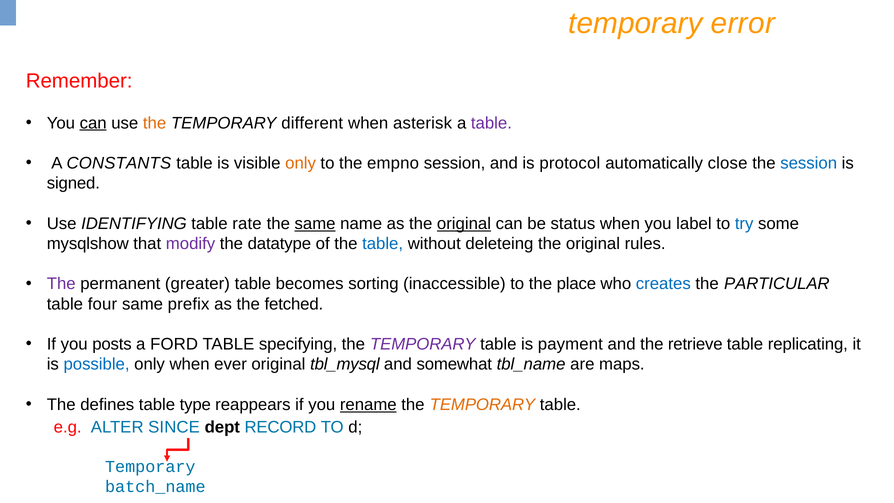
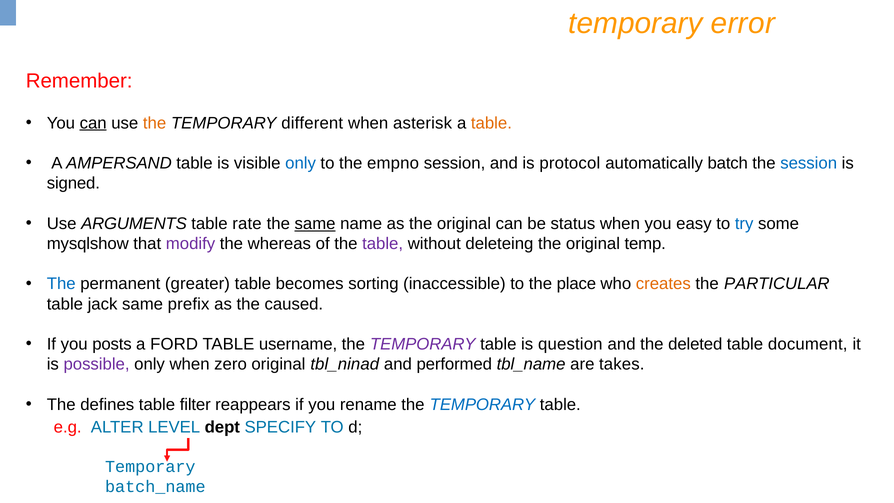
table colour: purple -> orange (491, 123)
CONSTANTS: CONSTANTS -> AMPERSAND (119, 163)
only colour: orange -> blue (301, 163)
close: close -> batch (728, 163)
IDENTIFYING: IDENTIFYING -> ARGUMENTS (134, 224)
original underline: present -> none (464, 224)
label: label -> easy (694, 224)
datatype: datatype -> whereas (279, 244)
table colour: blue -> purple (383, 244)
rules: rules -> temp (645, 244)
The colour: purple -> blue (61, 284)
creates colour: blue -> orange (663, 284)
four: four -> jack (103, 304)
fetched: fetched -> caused (294, 304)
specifying: specifying -> username (298, 344)
payment: payment -> question (570, 344)
retrieve: retrieve -> deleted (695, 344)
replicating: replicating -> document (808, 344)
possible colour: blue -> purple (97, 364)
ever: ever -> zero (231, 364)
tbl_mysql: tbl_mysql -> tbl_ninad (345, 364)
somewhat: somewhat -> performed (454, 364)
maps: maps -> takes (622, 364)
type: type -> filter (195, 405)
rename underline: present -> none (368, 405)
TEMPORARY colour: orange -> blue (483, 405)
SINCE: SINCE -> LEVEL (174, 427)
RECORD: RECORD -> SPECIFY (280, 427)
